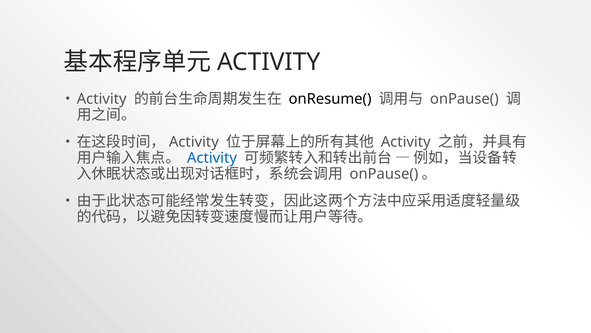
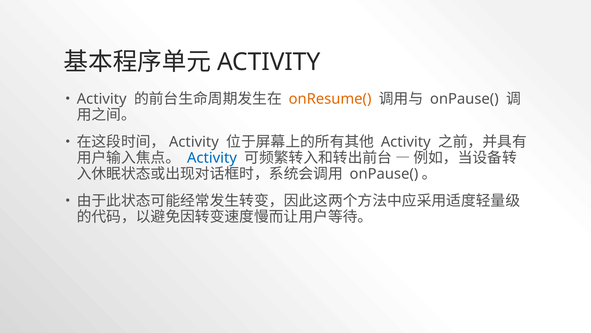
onResume( colour: black -> orange (330, 99)
